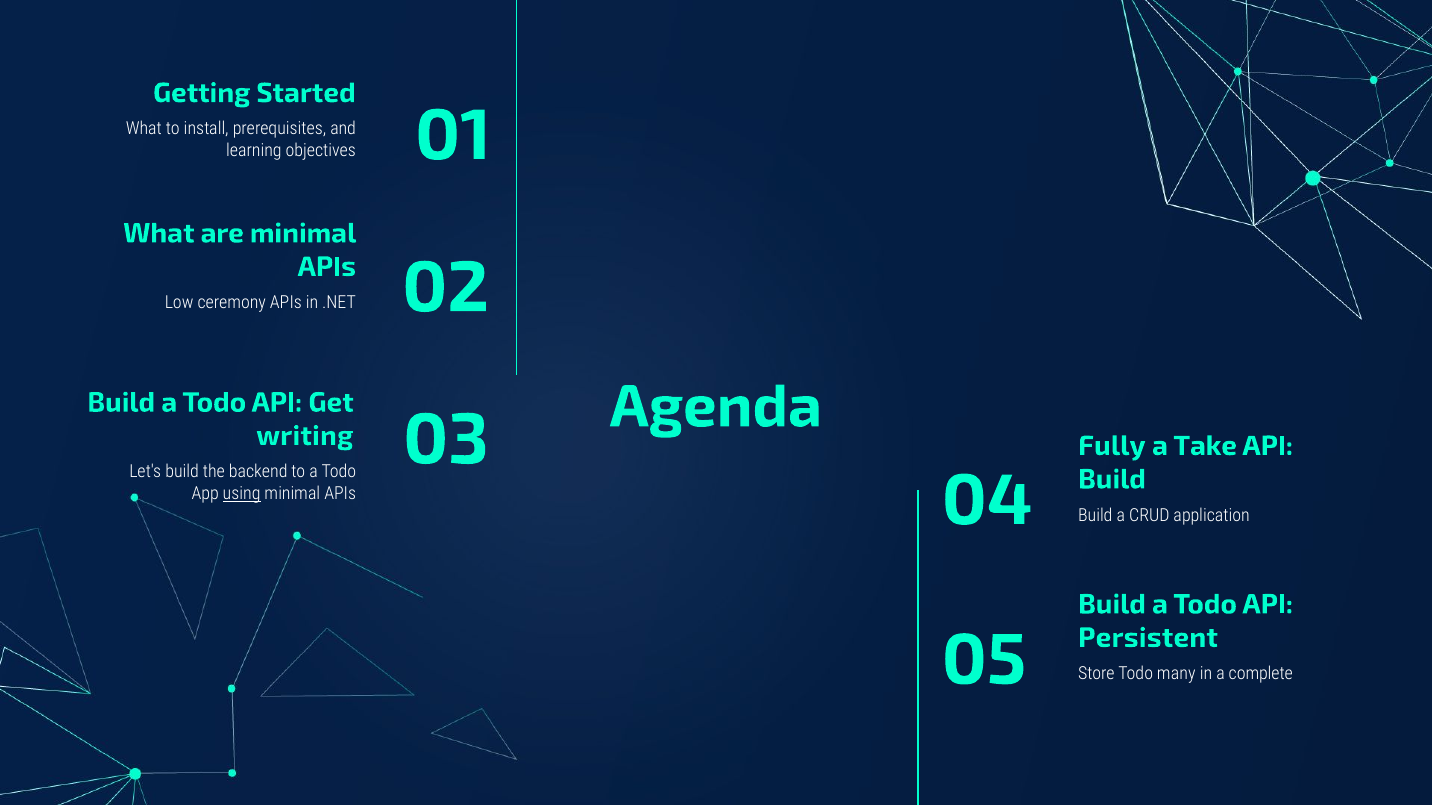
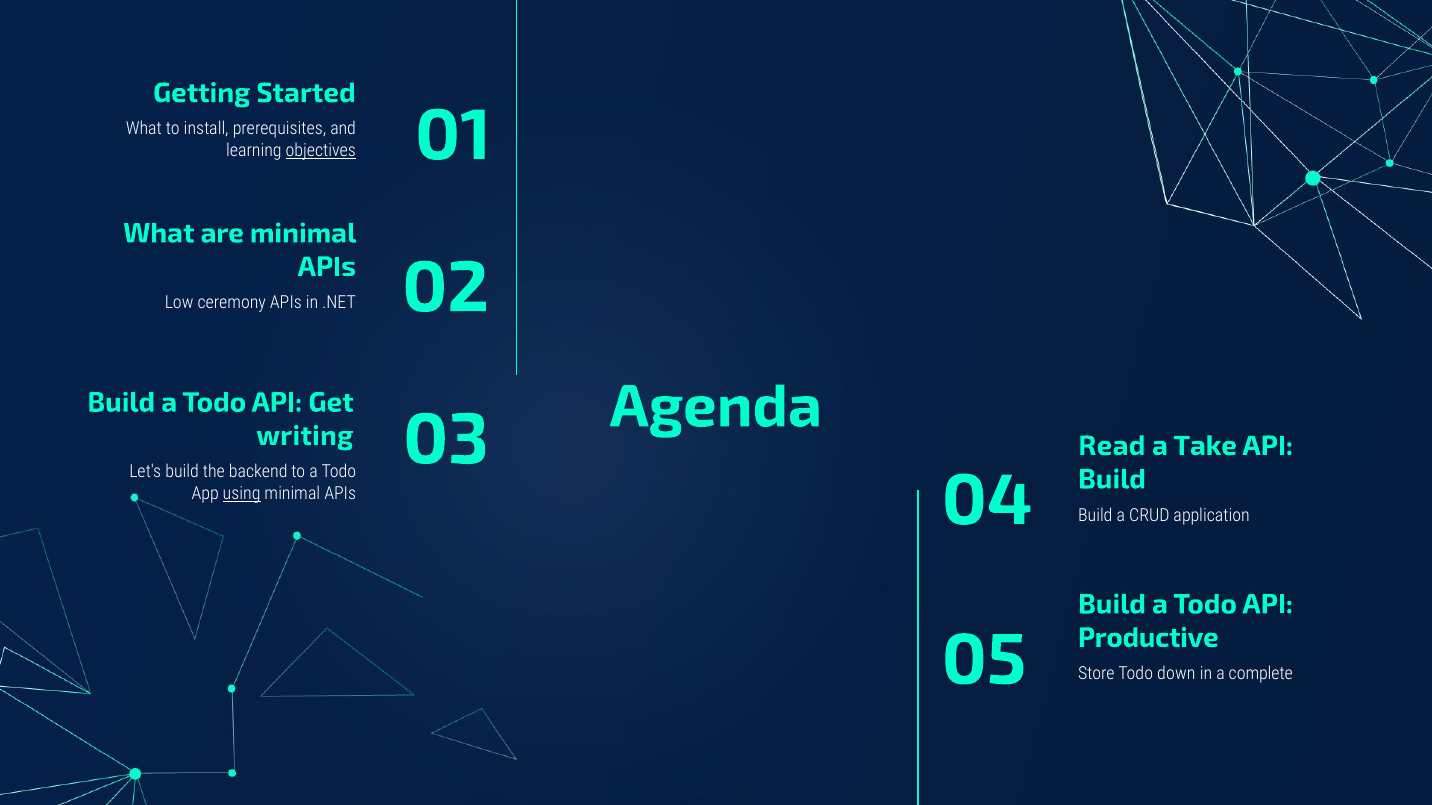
objectives underline: none -> present (321, 151)
Fully: Fully -> Read (1112, 446)
Persistent: Persistent -> Productive (1148, 638)
many: many -> down (1176, 674)
